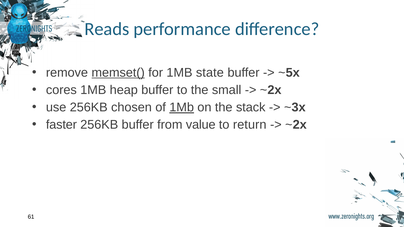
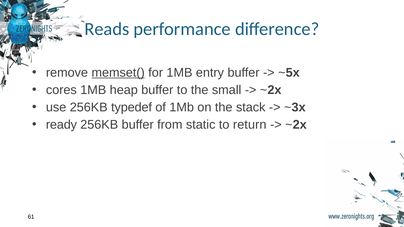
state: state -> entry (210, 73)
chosen: chosen -> typedef (132, 108)
1Mb underline: present -> none (182, 108)
faster: faster -> ready (61, 125)
value: value -> static (201, 125)
